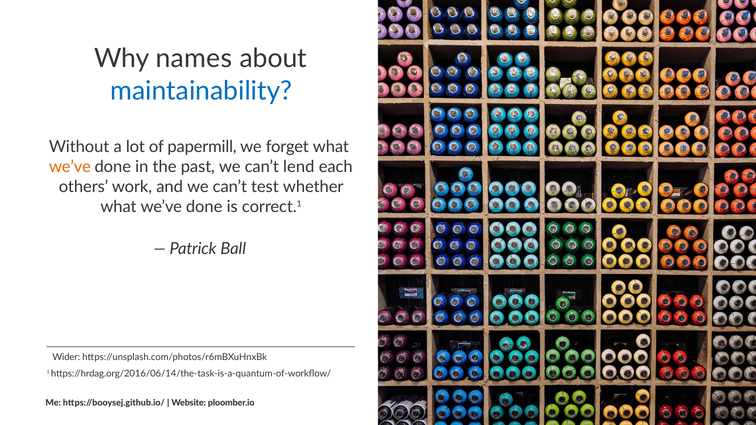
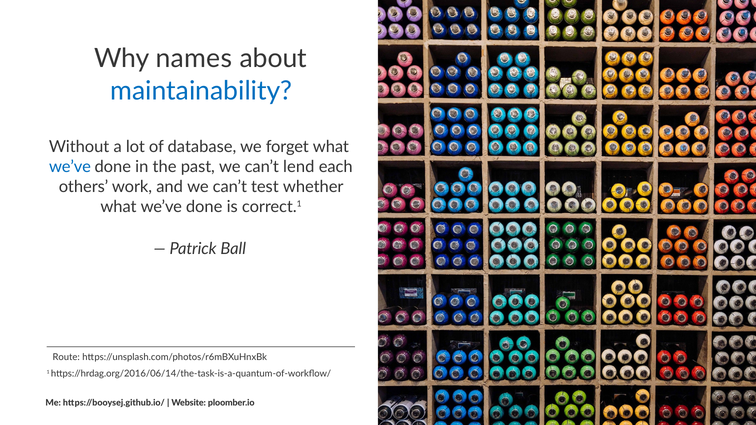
papermill: papermill -> database (202, 147)
we’ve colour: orange -> blue (70, 167)
Wider: Wider -> Route (66, 357)
